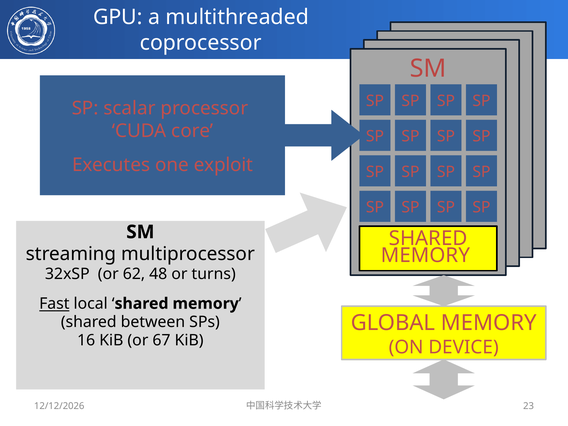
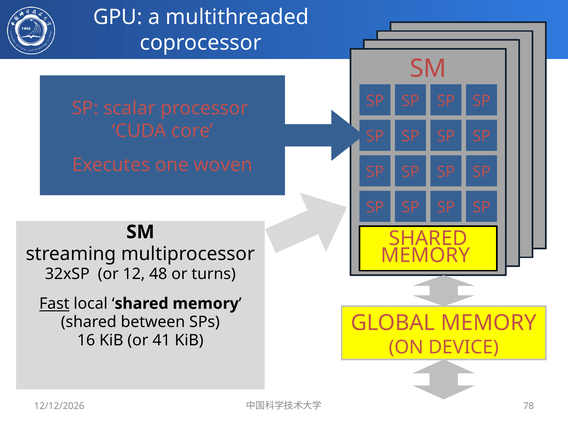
exploit: exploit -> woven (223, 165)
62: 62 -> 12 (134, 274)
67: 67 -> 41 (161, 340)
23: 23 -> 78 (529, 406)
